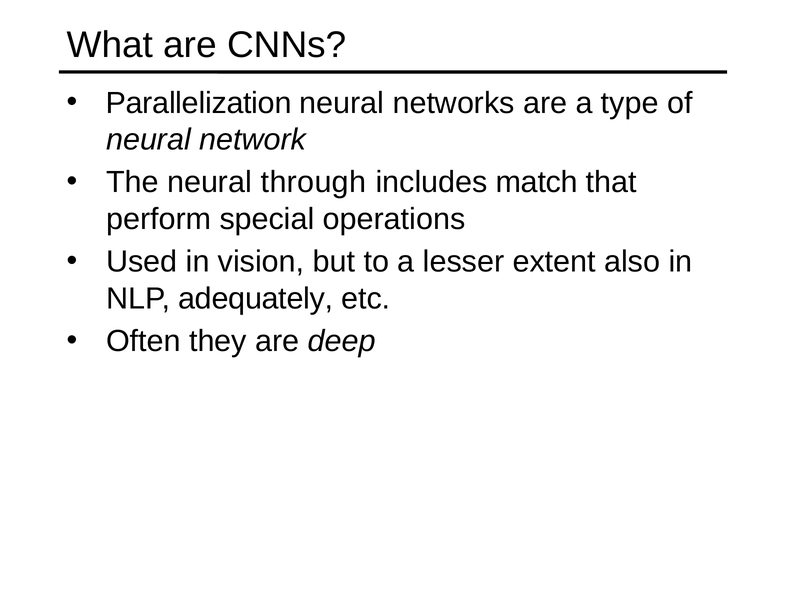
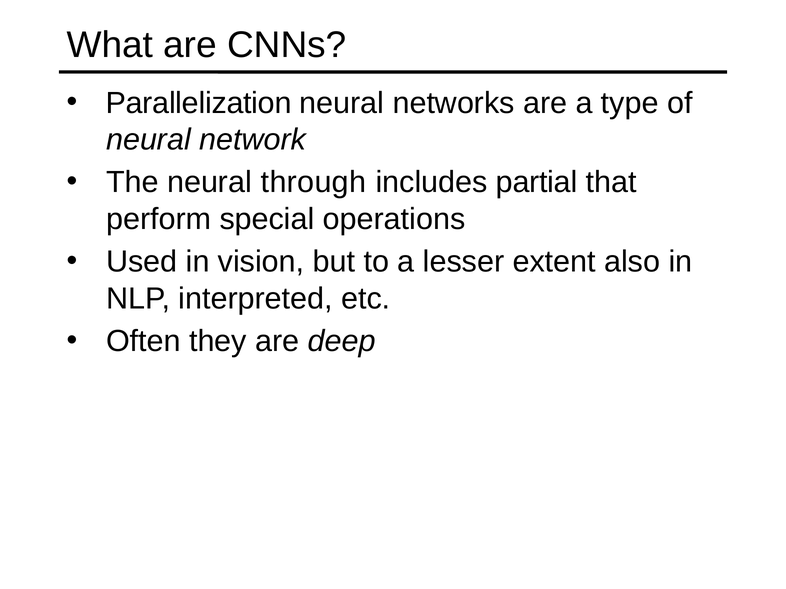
match: match -> partial (537, 183)
adequately: adequately -> interpreted (256, 299)
